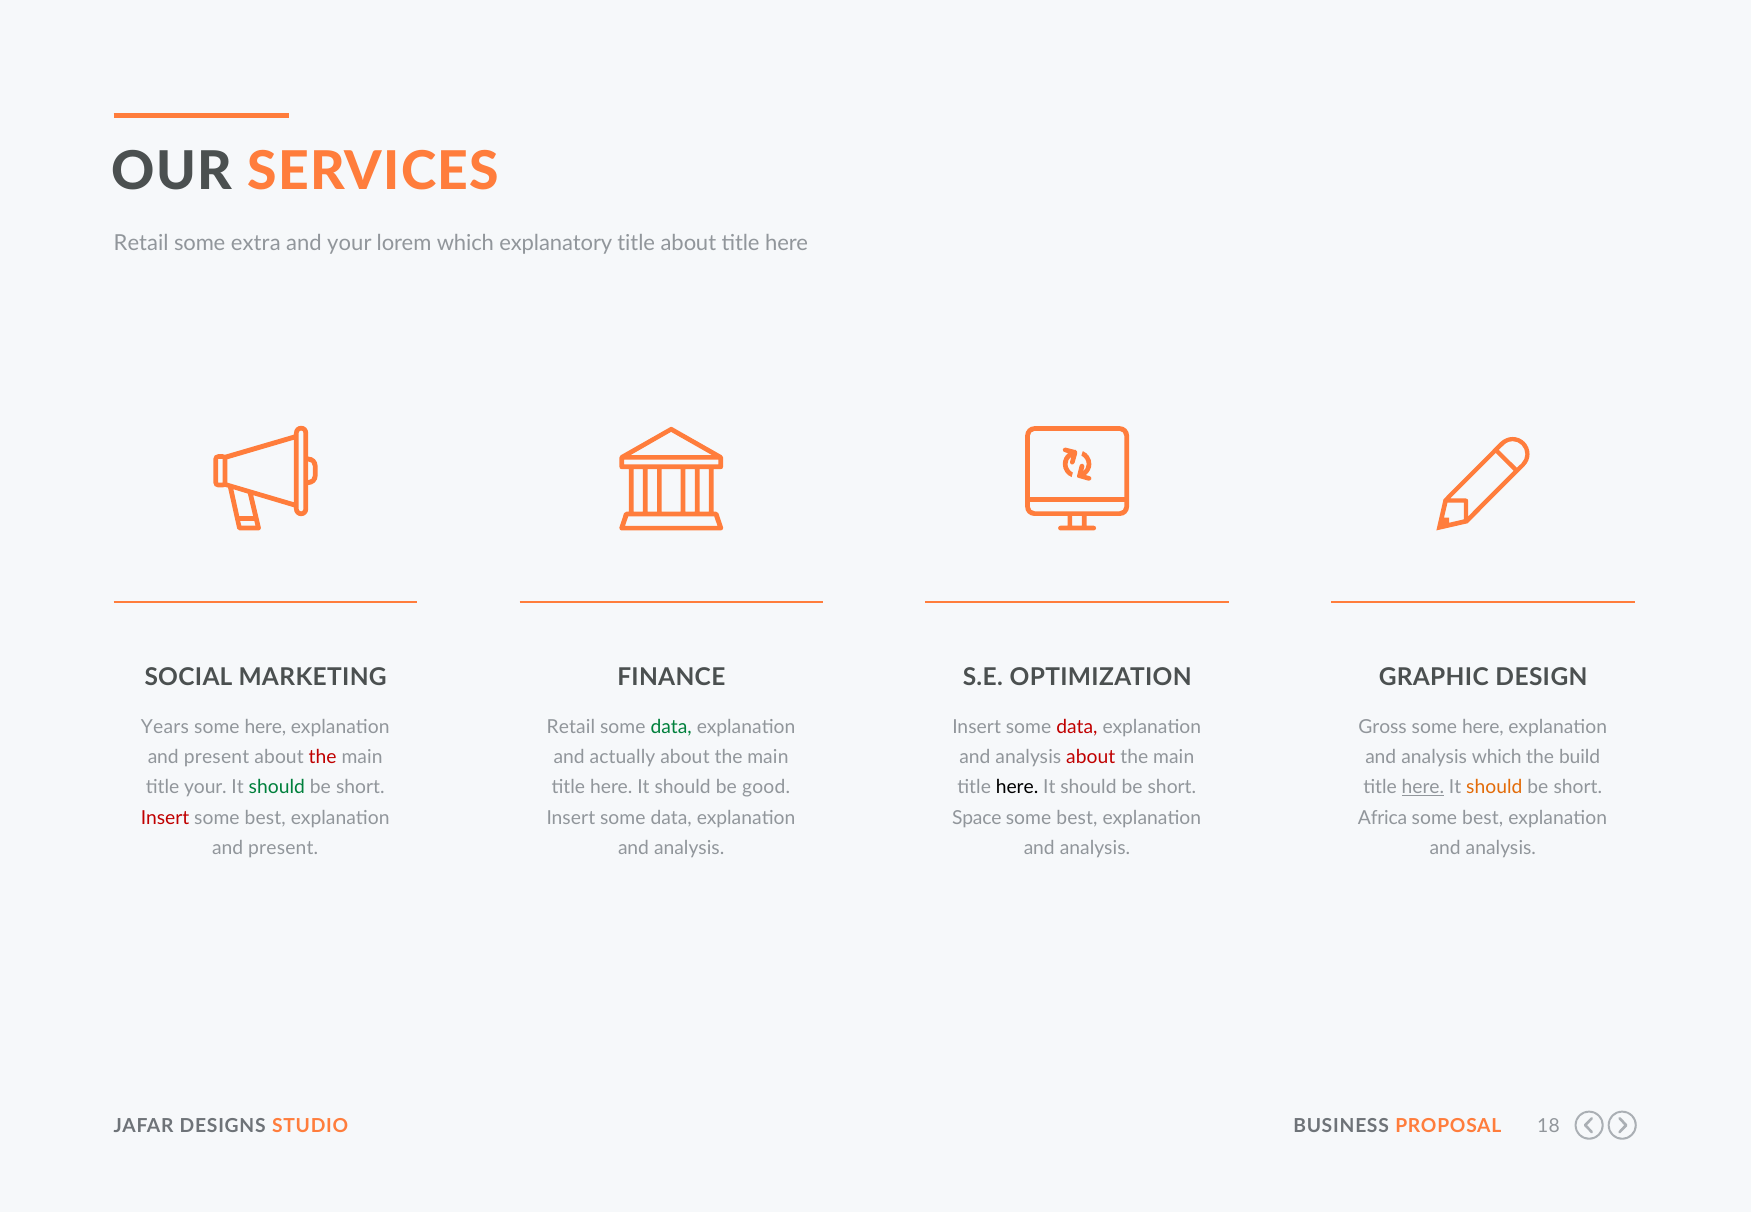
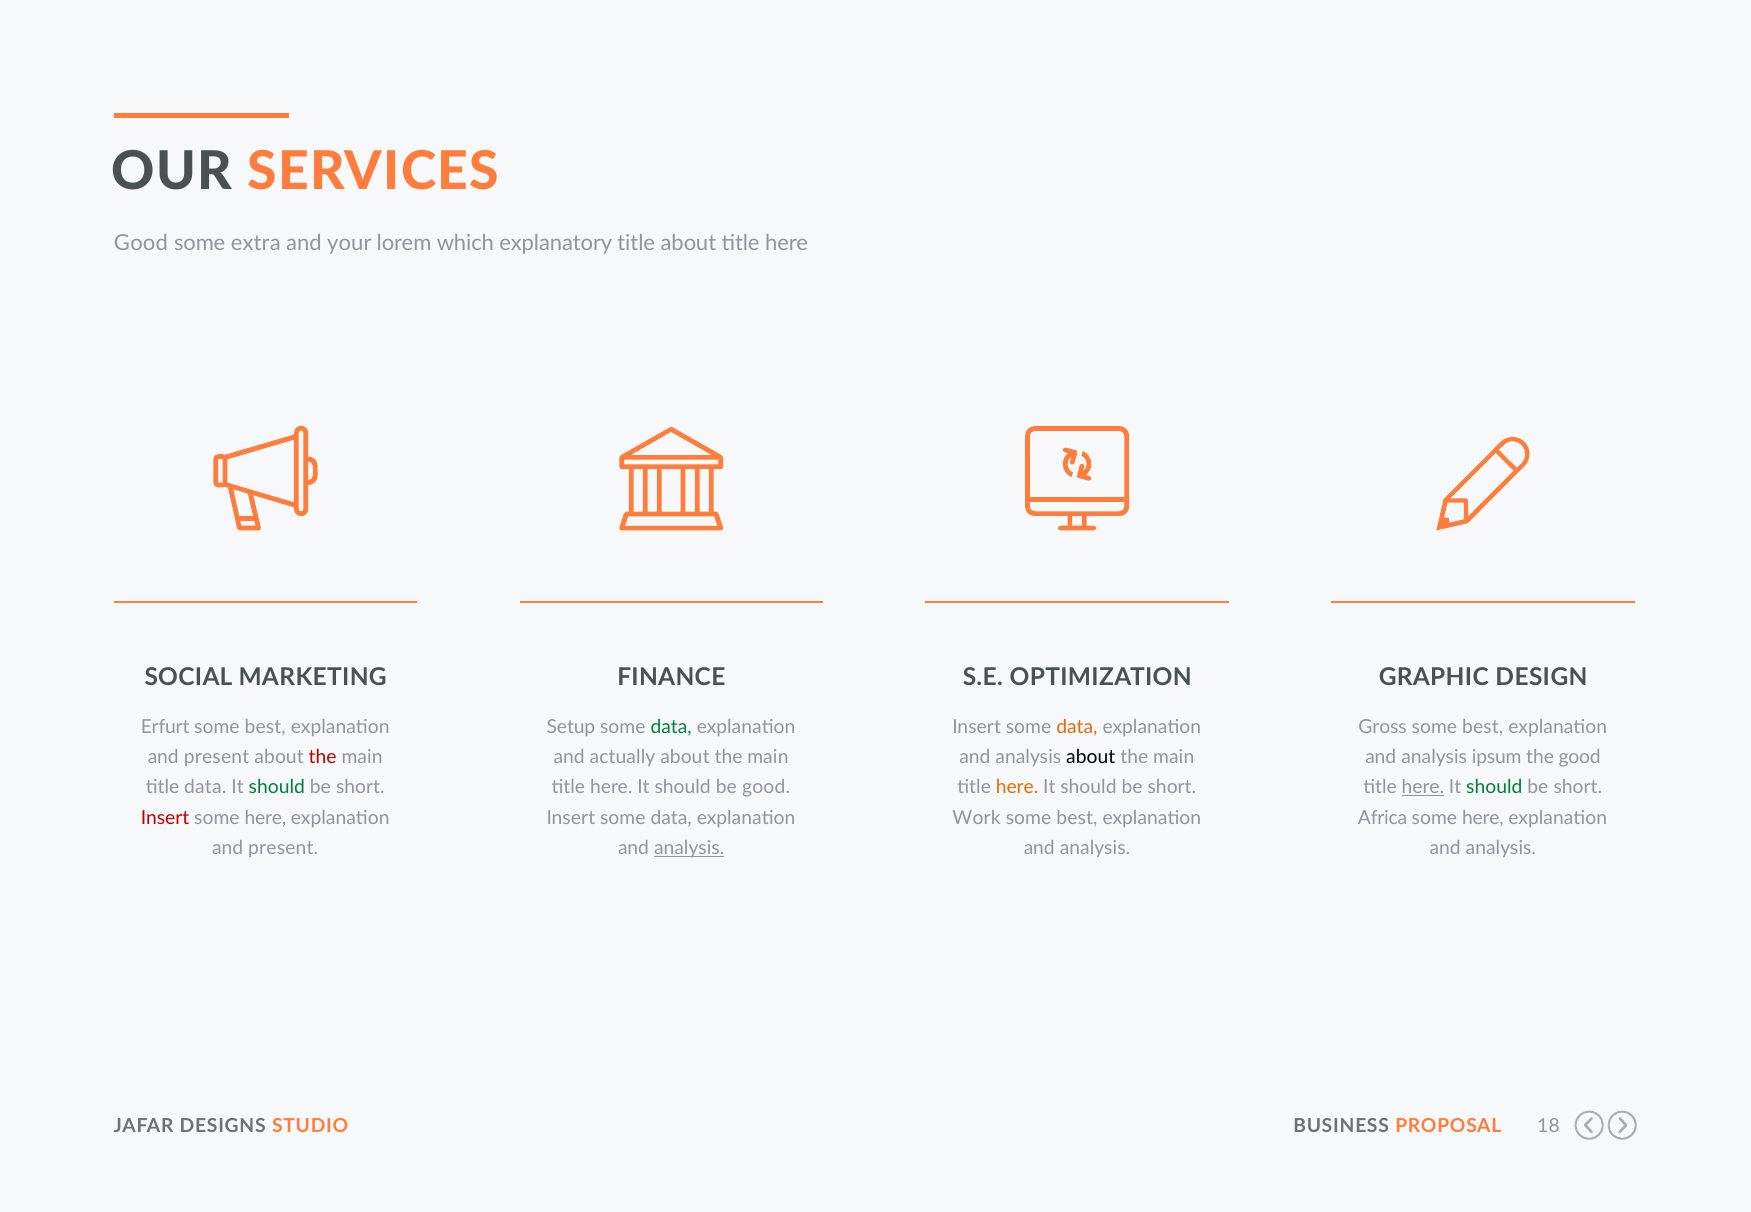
Retail: Retail -> Good (141, 244)
Years: Years -> Erfurt (165, 727)
here: here -> best (265, 727)
Retail: Retail -> Setup (571, 727)
data colour: red -> orange (1077, 727)
here: here -> best (1483, 727)
about colour: red -> black (1091, 757)
analysis which: which -> ipsum (1497, 757)
the build: build -> good (1580, 757)
title your: your -> data (205, 788)
here colour: black -> orange (1017, 788)
should colour: orange -> green (1494, 788)
best: best -> here (265, 818)
Space: Space -> Work (977, 818)
best: best -> here (1483, 818)
analysis underline: none -> present (689, 848)
